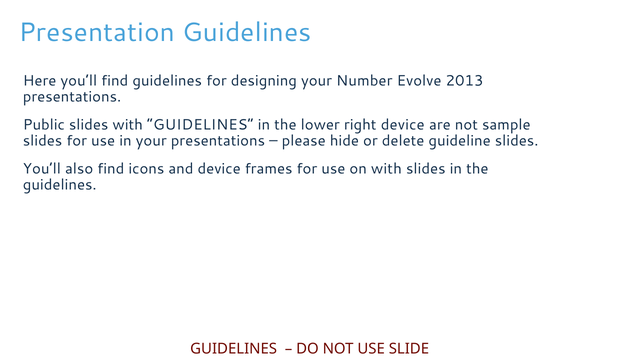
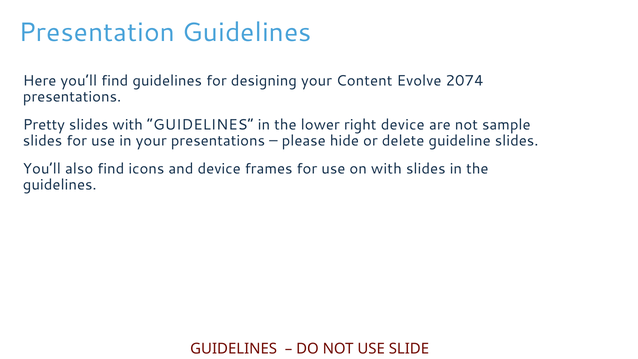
Number: Number -> Content (364, 81)
2013: 2013 -> 2074 (465, 81)
Public: Public -> Pretty (44, 125)
